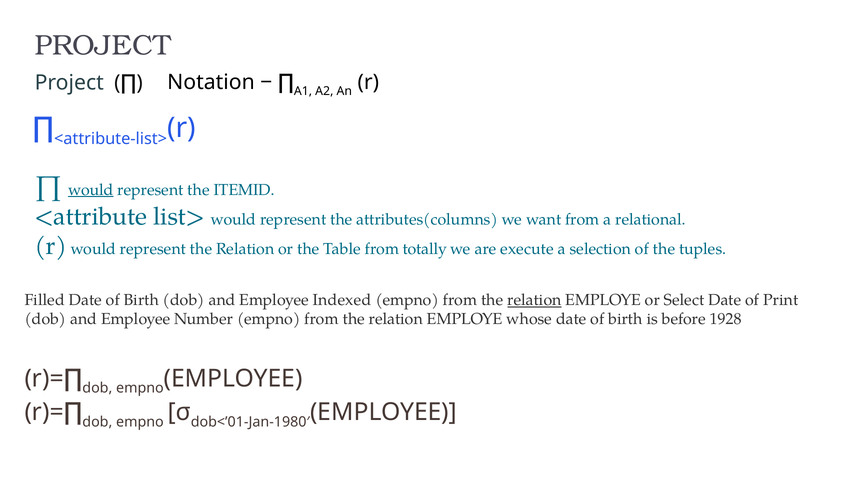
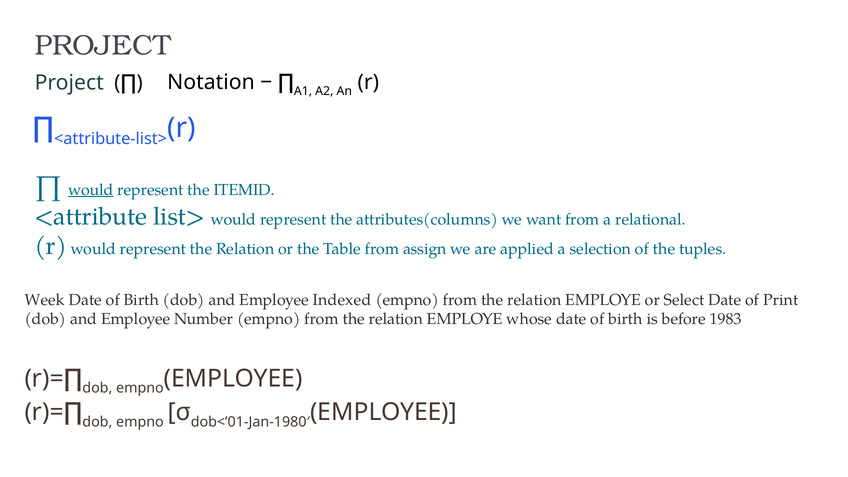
totally: totally -> assign (425, 249)
execute: execute -> applied (527, 249)
Filled: Filled -> Week (45, 300)
relation underline: present -> none (534, 300)
1928: 1928 -> 1983 (726, 319)
